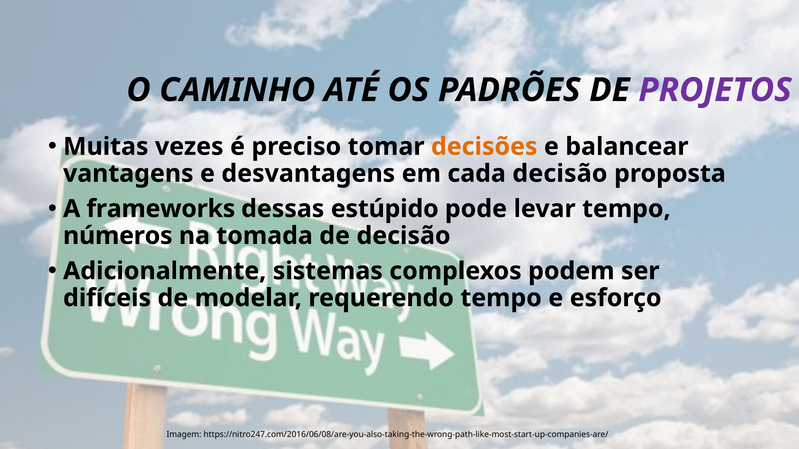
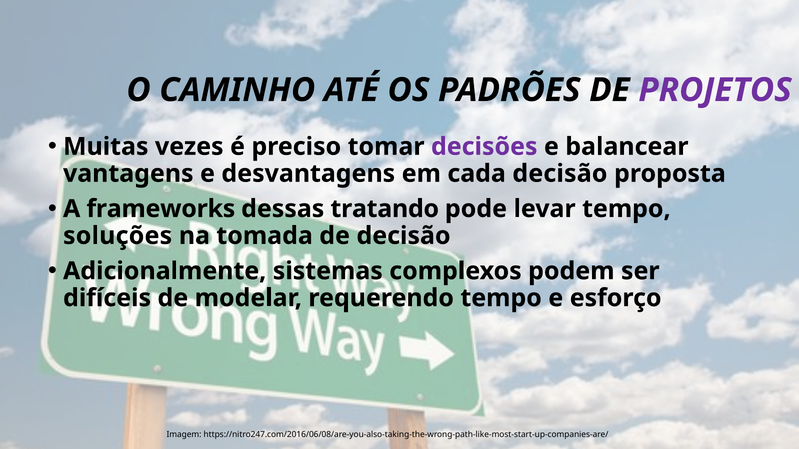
decisões colour: orange -> purple (484, 147)
estúpido: estúpido -> tratando (385, 209)
números: números -> soluções (118, 236)
